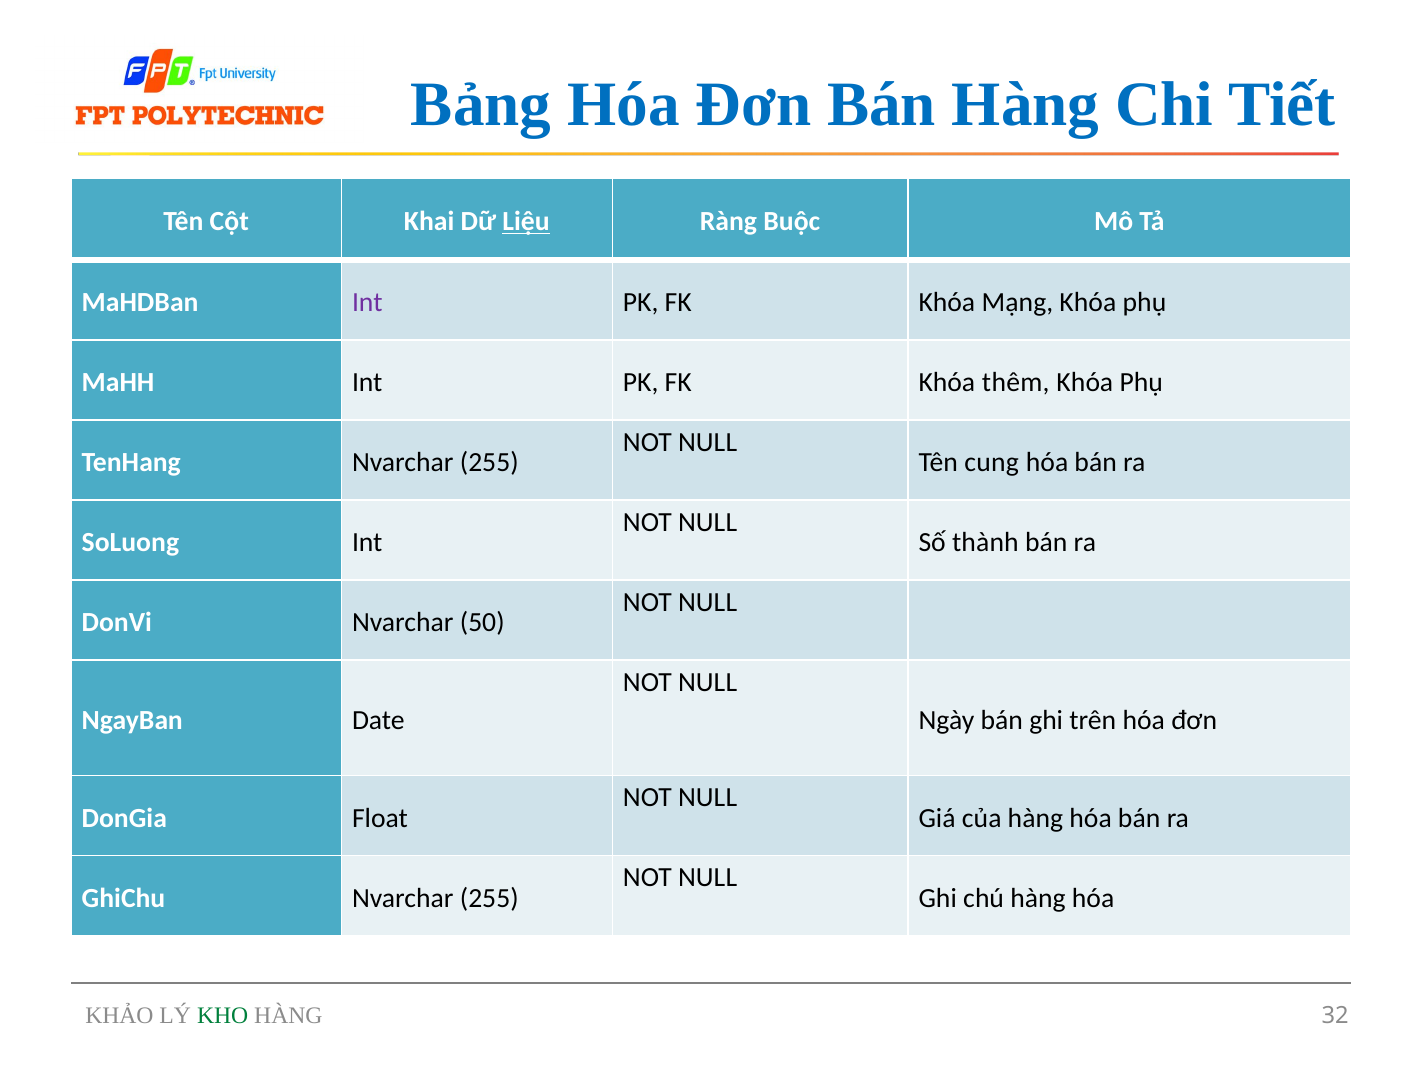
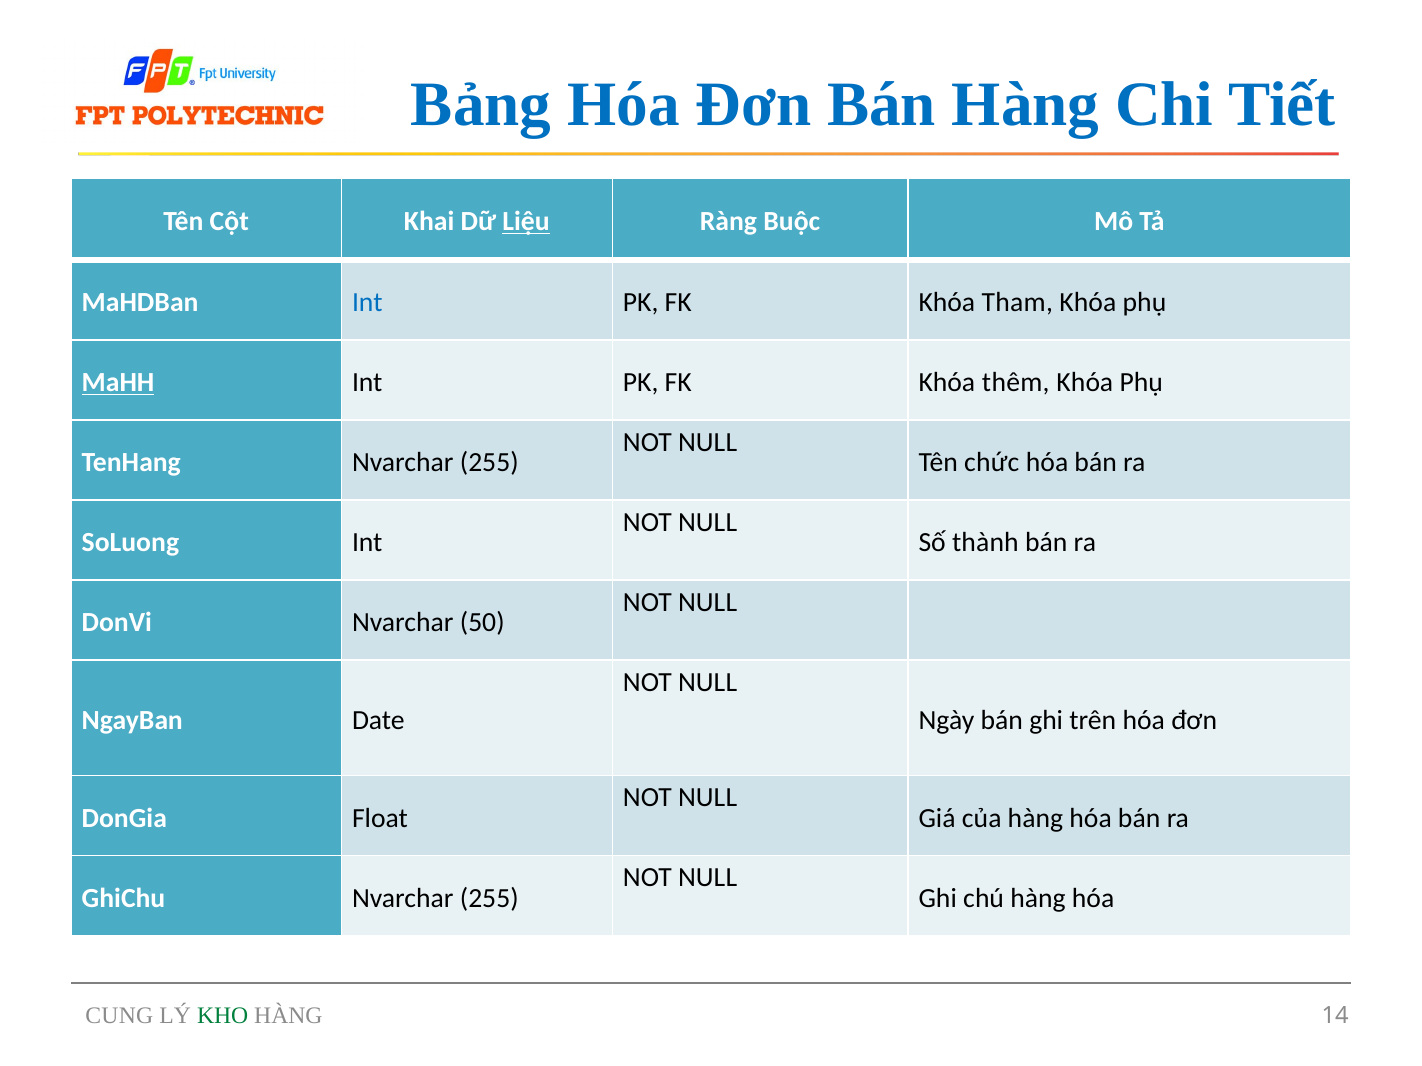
Int colour: purple -> blue (367, 303)
Mạng: Mạng -> Tham (1017, 303)
MaHH underline: none -> present (118, 383)
cung: cung -> chức (992, 463)
KHẢO: KHẢO -> CUNG (119, 1016)
32: 32 -> 14 (1335, 1017)
